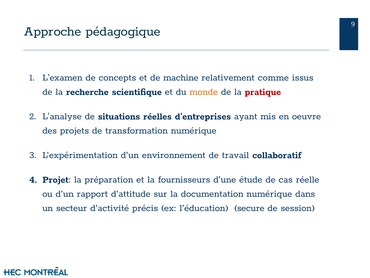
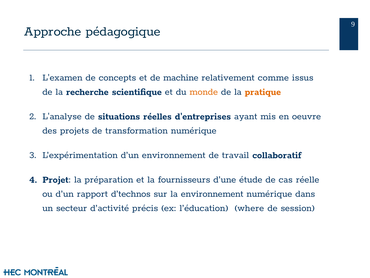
pratique colour: red -> orange (263, 91)
d’attitude: d’attitude -> d’technos (131, 193)
la documentation: documentation -> environnement (212, 193)
secure: secure -> where (249, 207)
